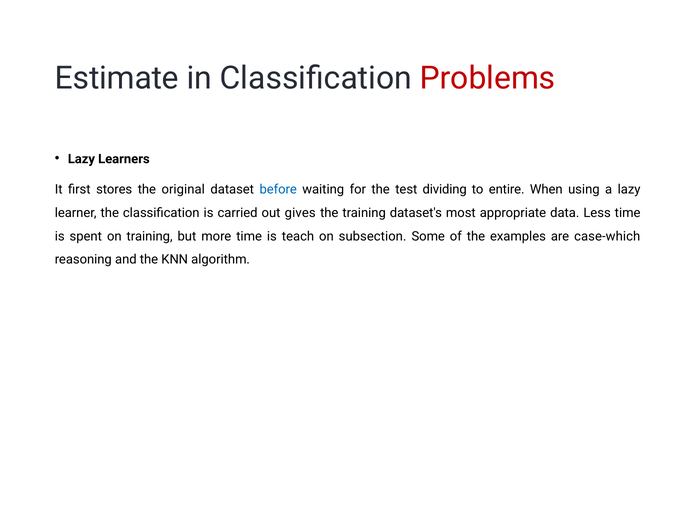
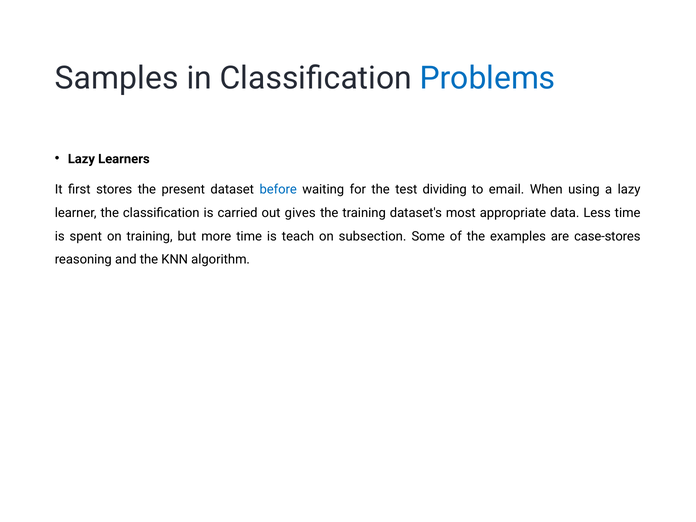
Estimate: Estimate -> Samples (117, 78)
Problems colour: red -> blue (488, 78)
original: original -> present (183, 190)
entire: entire -> email (507, 190)
case-which: case-which -> case-stores (607, 236)
